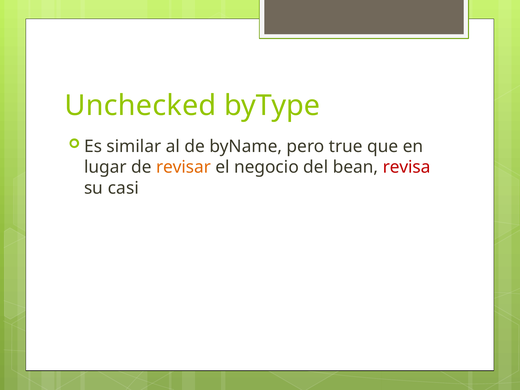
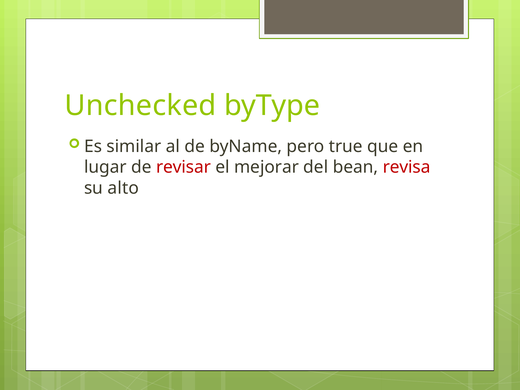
revisar colour: orange -> red (184, 167)
negocio: negocio -> mejorar (266, 167)
casi: casi -> alto (123, 188)
